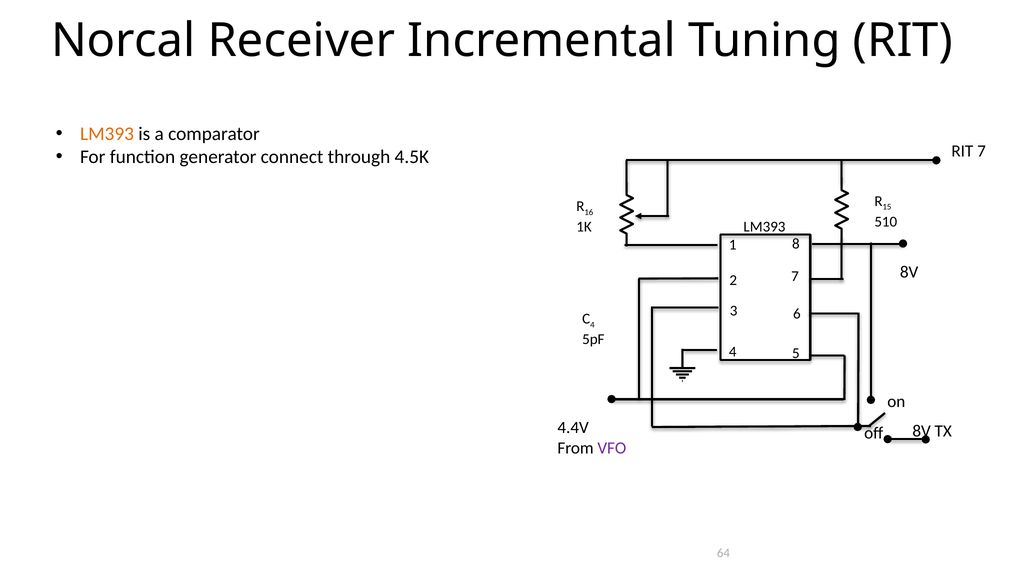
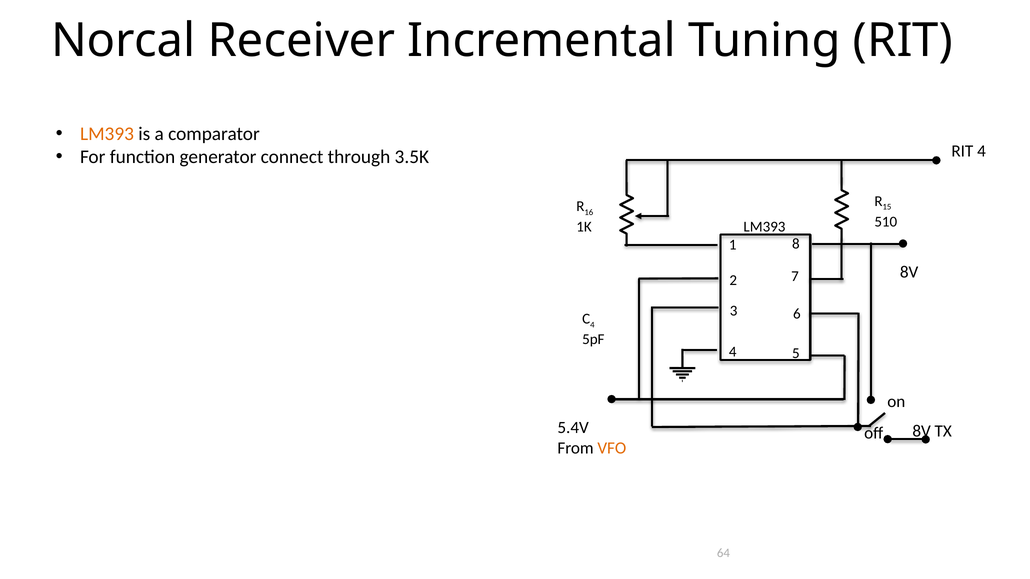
RIT 7: 7 -> 4 (981, 151)
4.5K: 4.5K -> 3.5K (412, 157)
4.4V: 4.4V -> 5.4V (573, 428)
VFO colour: purple -> orange (612, 448)
